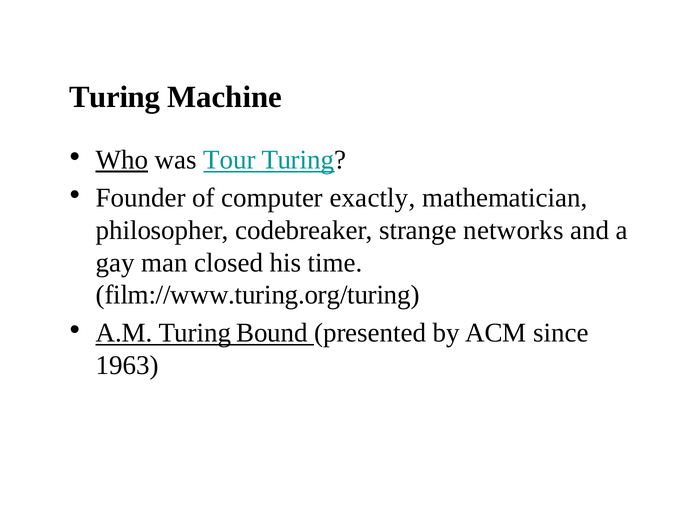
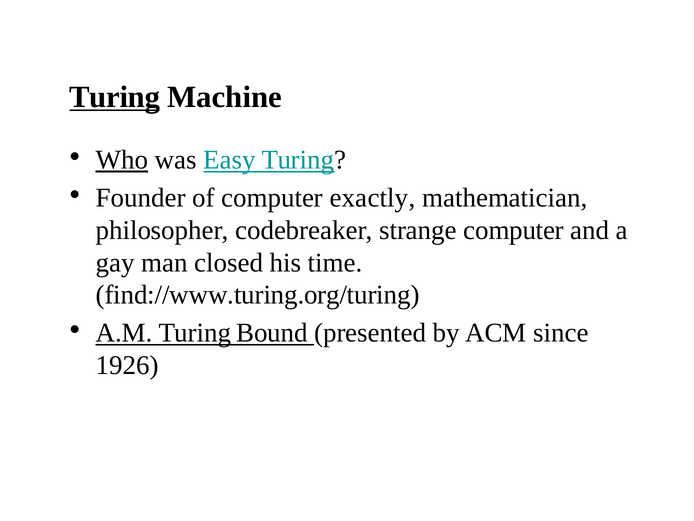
Turing underline: none -> present (115, 97)
Tour: Tour -> Easy (230, 160)
strange networks: networks -> computer (514, 230)
film://www.turing.org/turing: film://www.turing.org/turing -> find://www.turing.org/turing (258, 295)
1963: 1963 -> 1926 (127, 365)
